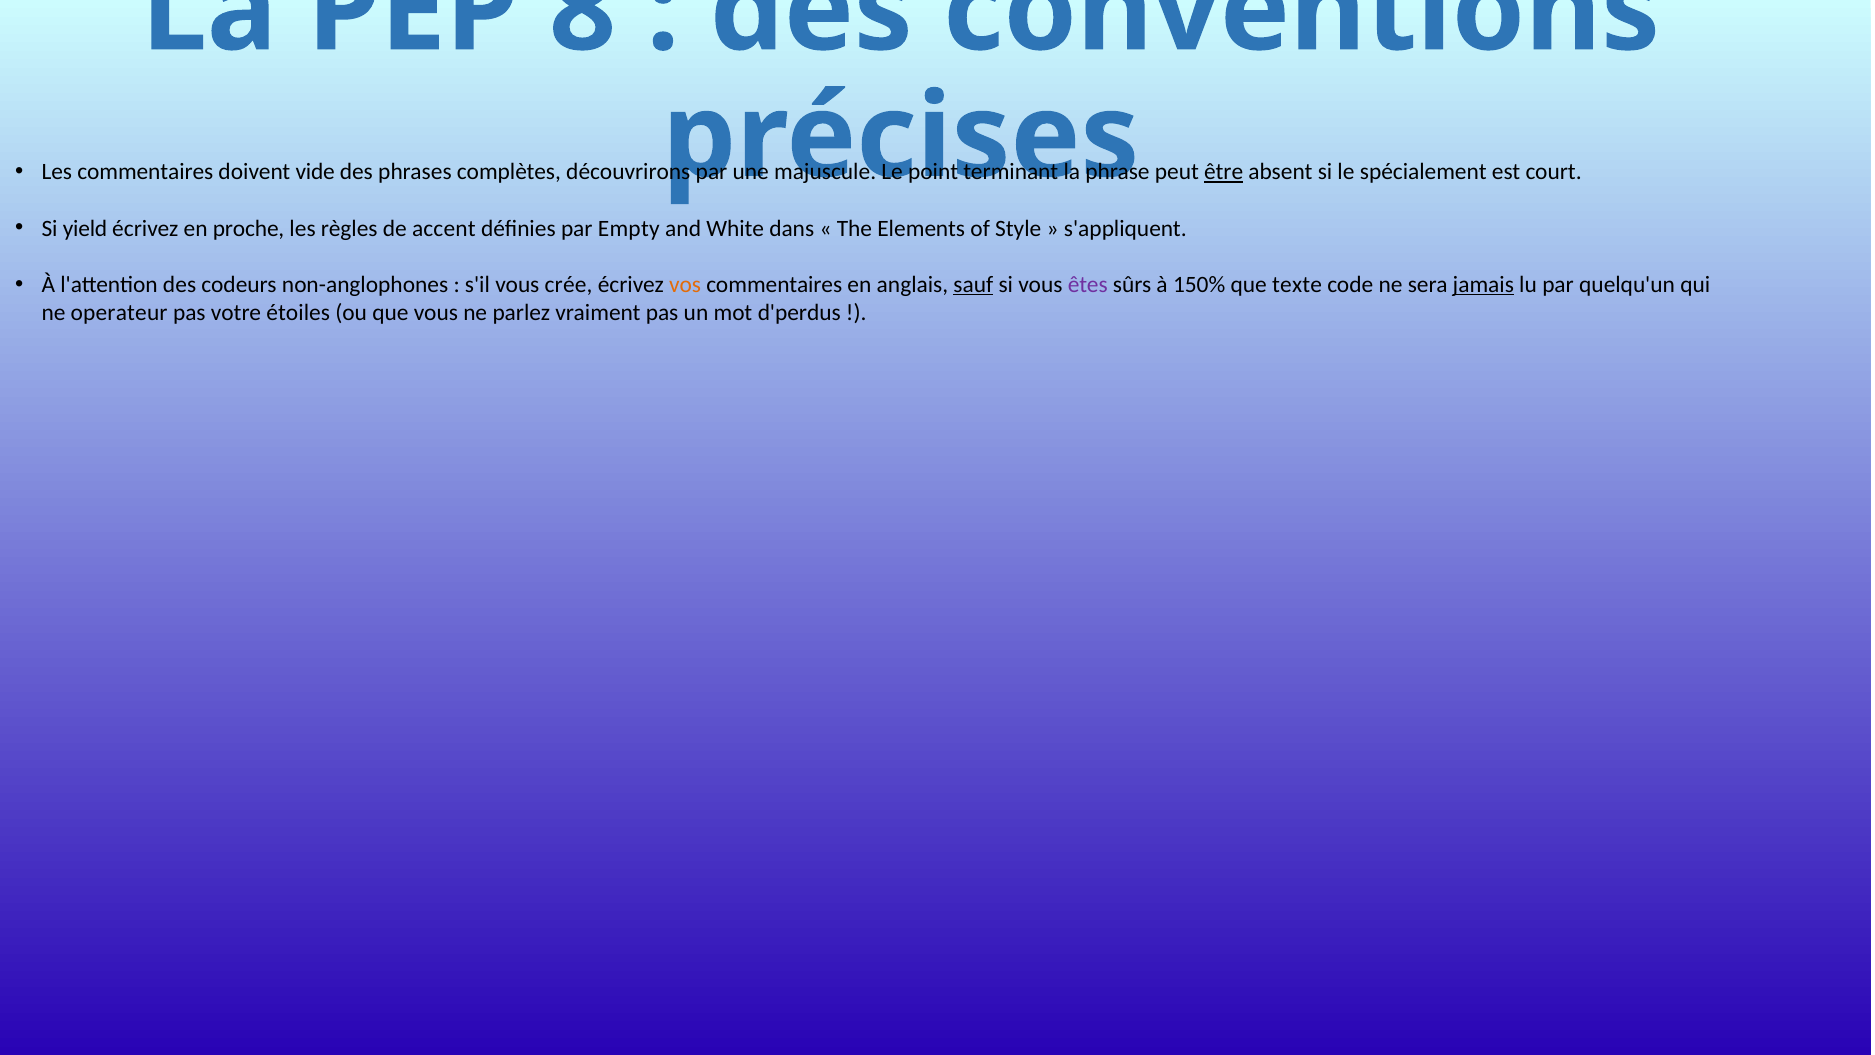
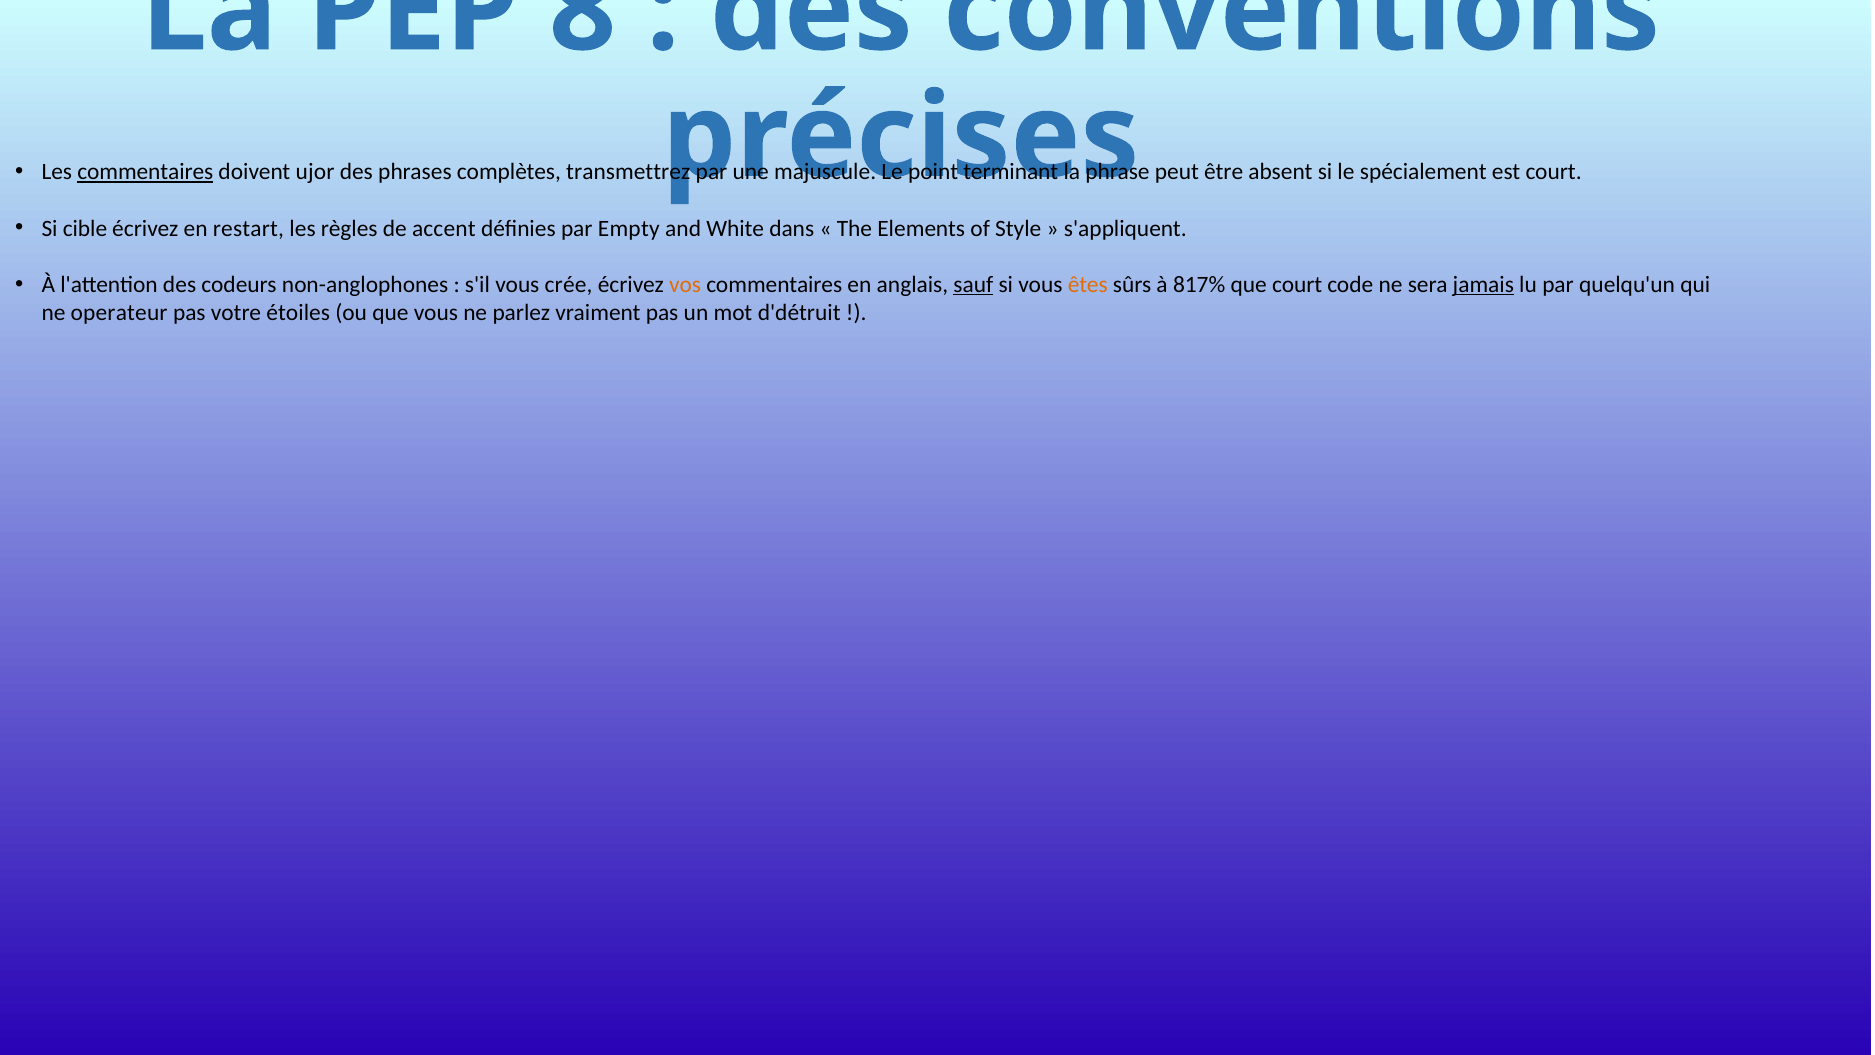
commentaires underline: none -> present (145, 172)
vide: vide -> ujor (315, 172)
découvrirons: découvrirons -> transmettrez (628, 172)
être underline: present -> none (1224, 172)
yield: yield -> cible (85, 228)
proche: proche -> restart (248, 228)
êtes colour: purple -> orange (1088, 284)
150%: 150% -> 817% (1199, 284)
que texte: texte -> court (1297, 284)
d'perdus: d'perdus -> d'détruit (799, 313)
